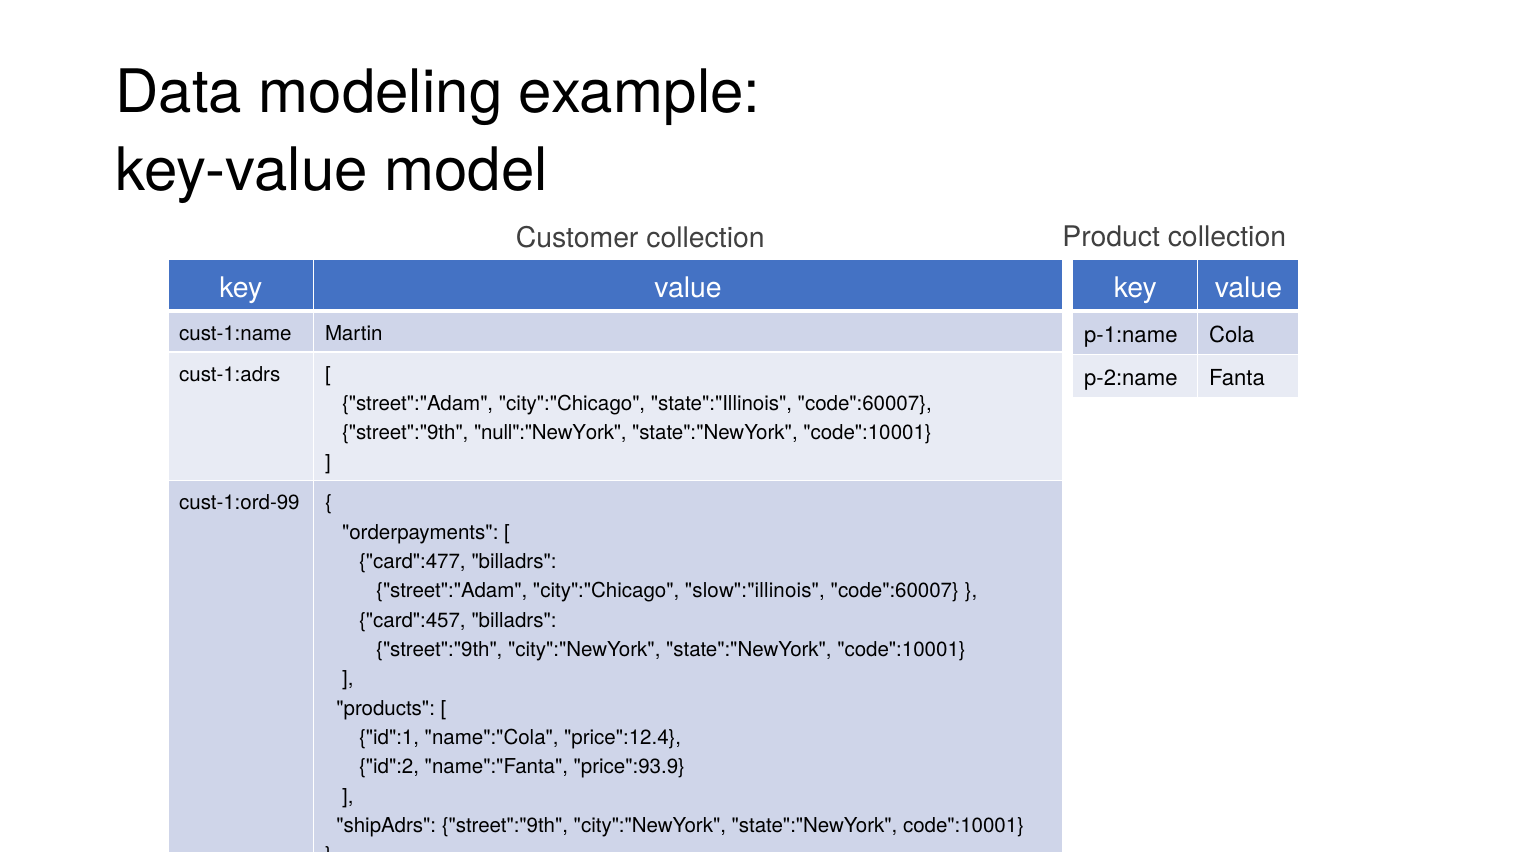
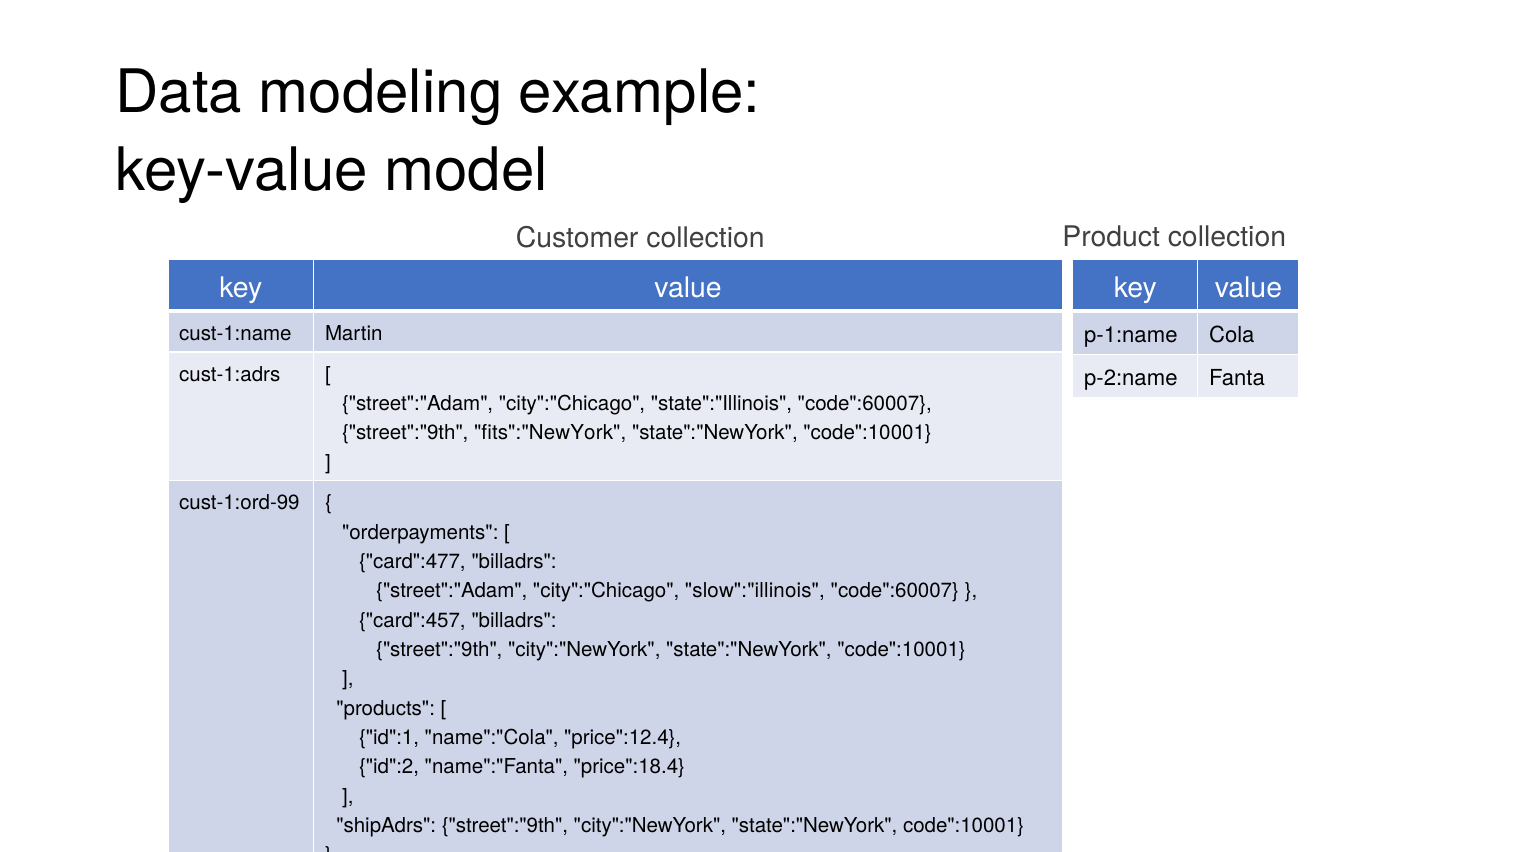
null":"NewYork: null":"NewYork -> fits":"NewYork (550, 433)
price":93.9: price":93.9 -> price":18.4 (629, 767)
